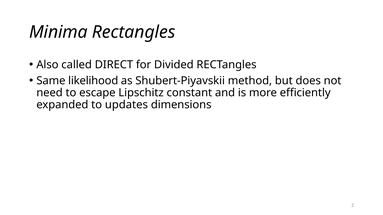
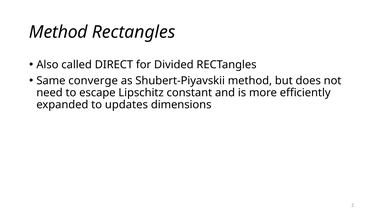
Minima: Minima -> Method (58, 32)
likelihood: likelihood -> converge (93, 81)
